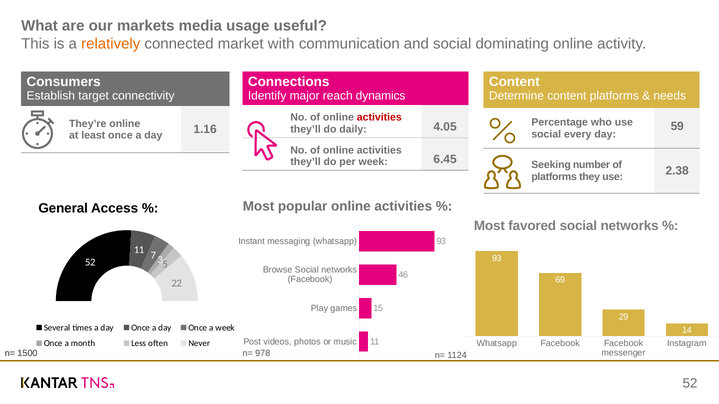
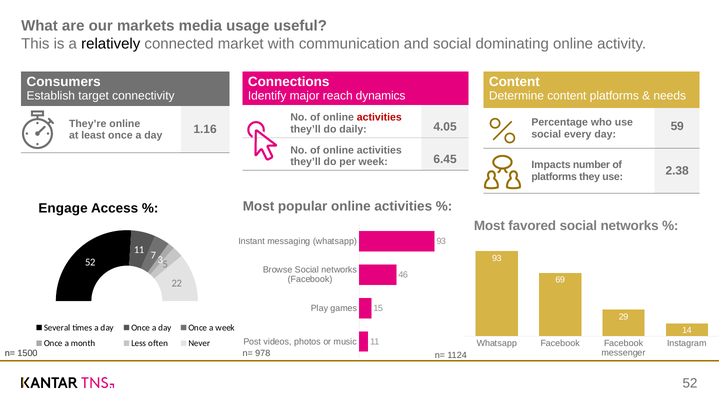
relatively colour: orange -> black (111, 44)
Seeking: Seeking -> Impacts (551, 165)
General: General -> Engage (63, 209)
